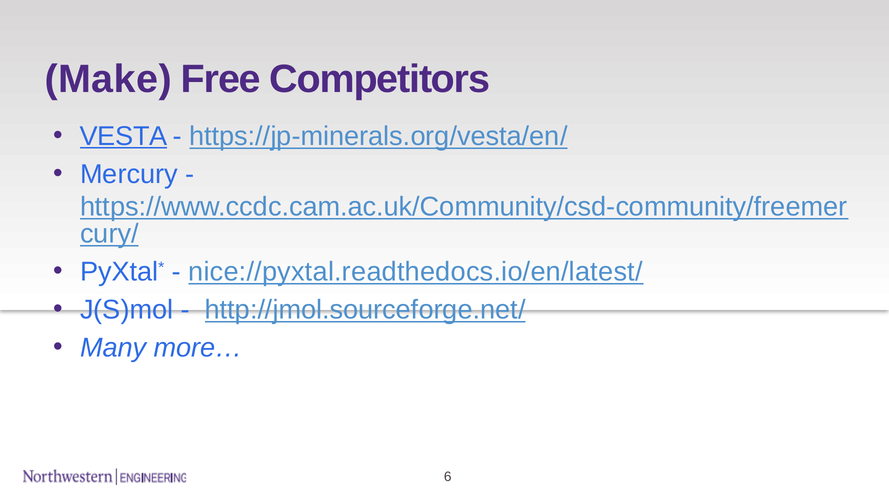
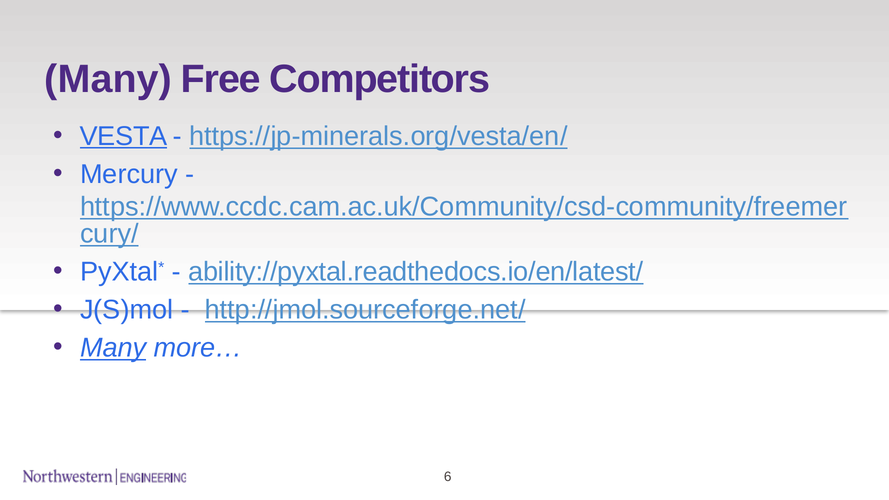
Make: Make -> Many (108, 79)
nice://pyxtal.readthedocs.io/en/latest/: nice://pyxtal.readthedocs.io/en/latest/ -> ability://pyxtal.readthedocs.io/en/latest/ (416, 272)
Many underline: none -> present (113, 348)
